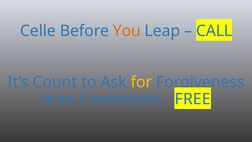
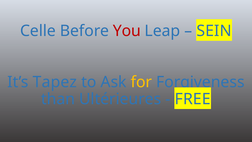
You colour: orange -> red (127, 31)
CALL: CALL -> SEIN (214, 31)
Count: Count -> Tapez (55, 82)
Contentent: Contentent -> Ultérieures (120, 99)
